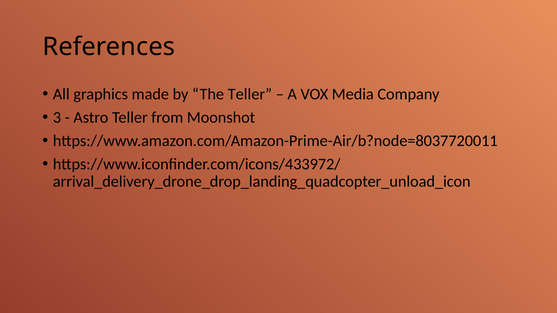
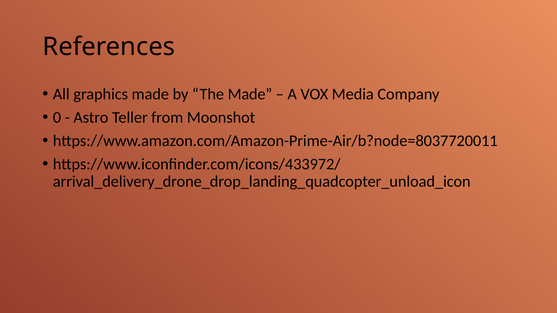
The Teller: Teller -> Made (250, 94)
3: 3 -> 0 (57, 118)
